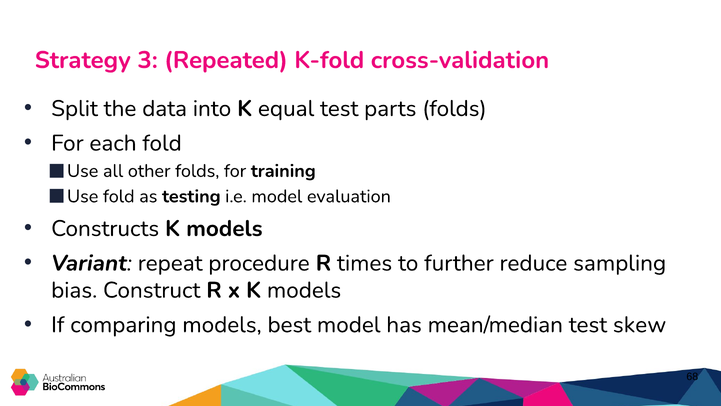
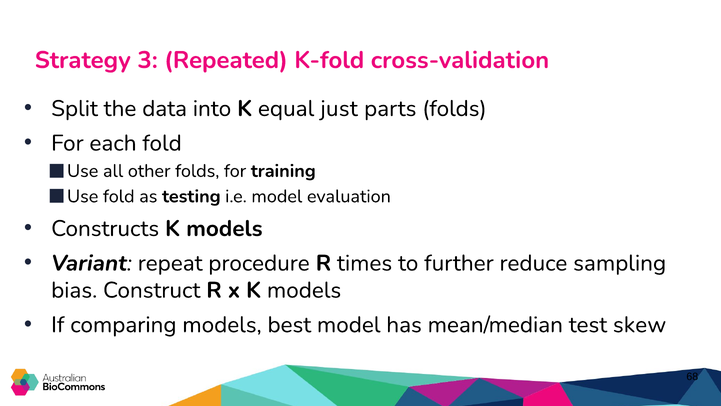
equal test: test -> just (339, 108)
